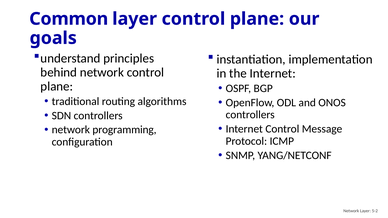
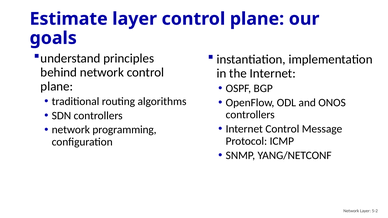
Common: Common -> Estimate (69, 19)
